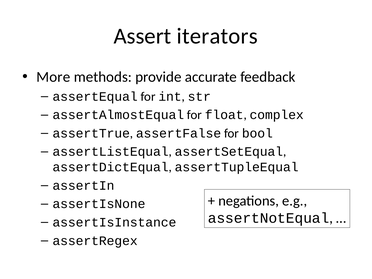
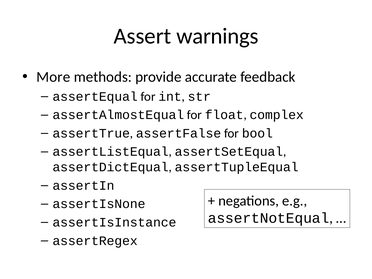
iterators: iterators -> warnings (217, 36)
